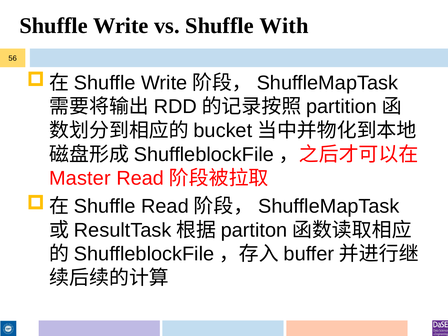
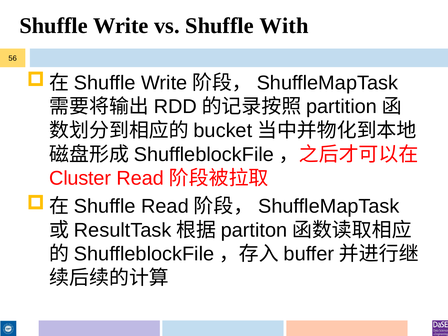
Master: Master -> Cluster (80, 178)
